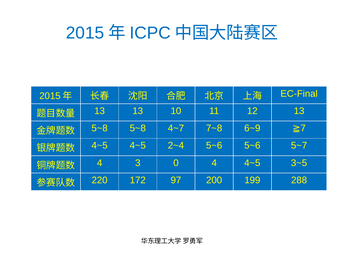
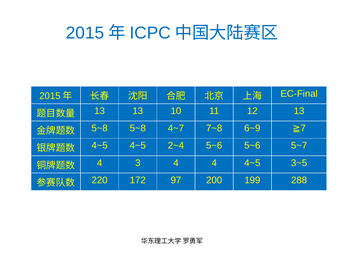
3 0: 0 -> 4 (176, 163)
